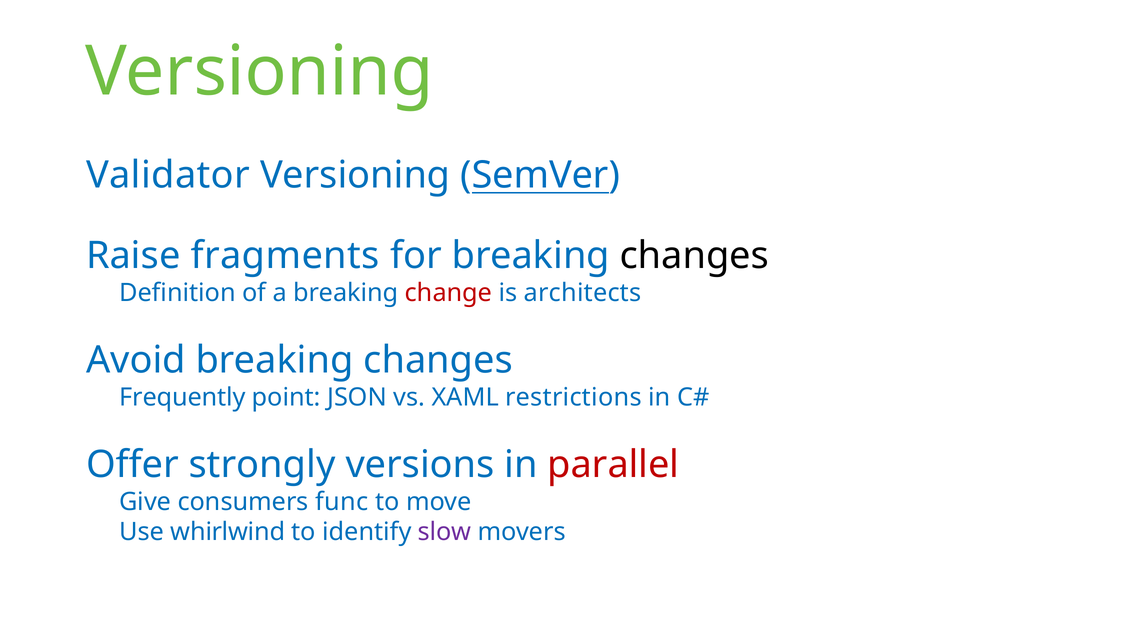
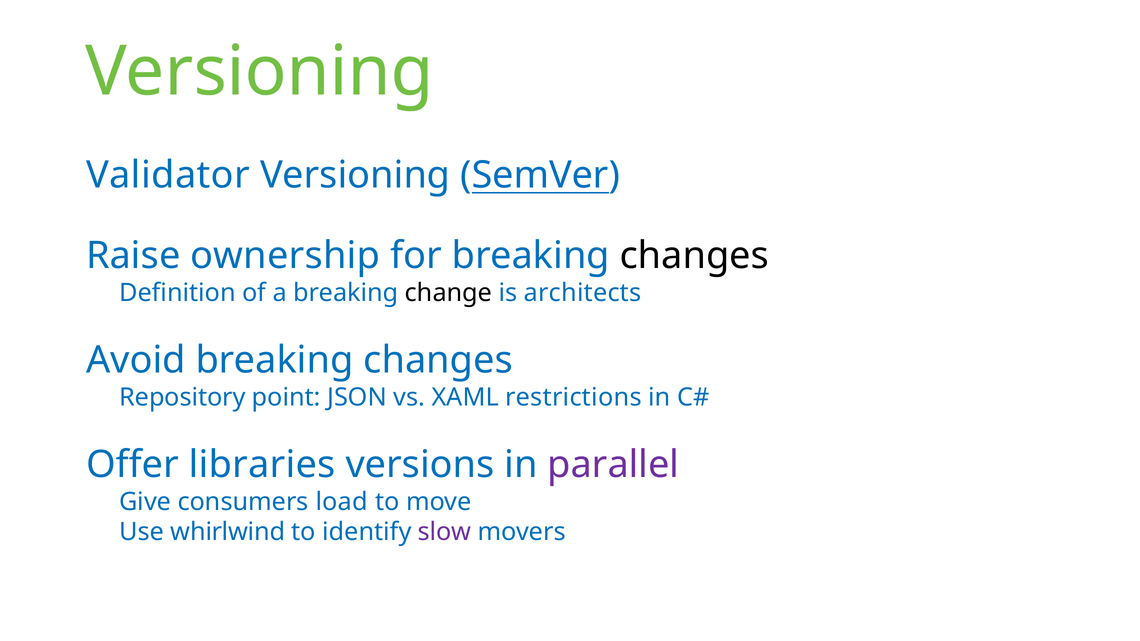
fragments: fragments -> ownership (285, 256)
change colour: red -> black (449, 293)
Frequently: Frequently -> Repository (182, 397)
strongly: strongly -> libraries (262, 465)
parallel colour: red -> purple (613, 465)
func: func -> load (342, 502)
